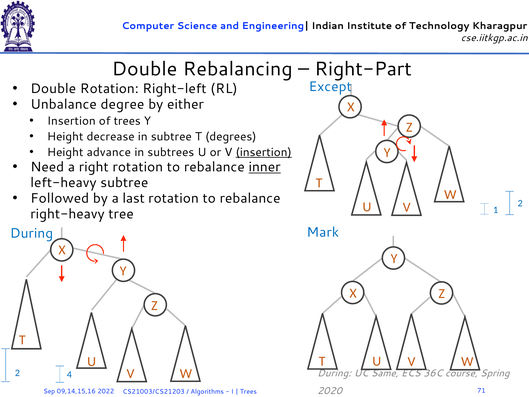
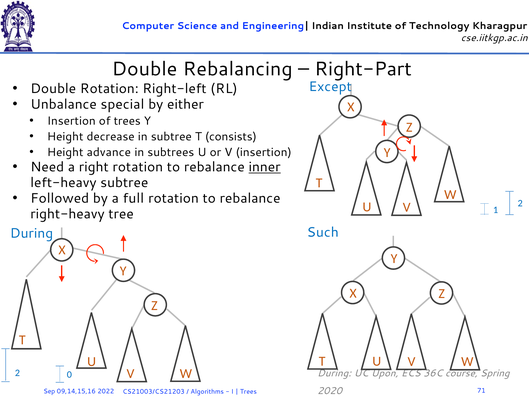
degree: degree -> special (122, 104)
degrees: degrees -> consists (231, 137)
insertion underline: present -> none (264, 152)
last: last -> full (133, 198)
Mark: Mark -> Such (323, 232)
4: 4 -> 0 (69, 374)
Same: Same -> Upon (385, 373)
